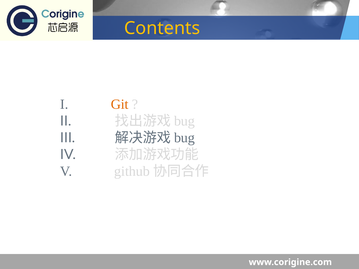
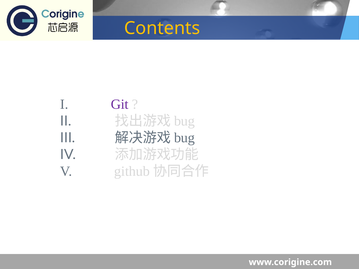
Git colour: orange -> purple (120, 104)
